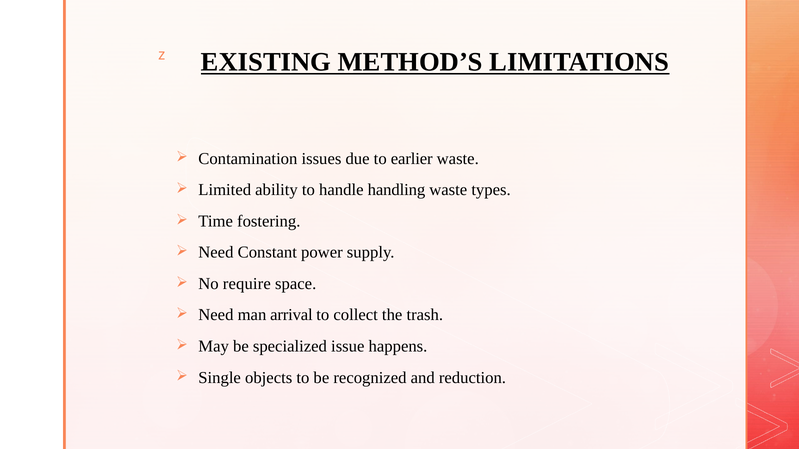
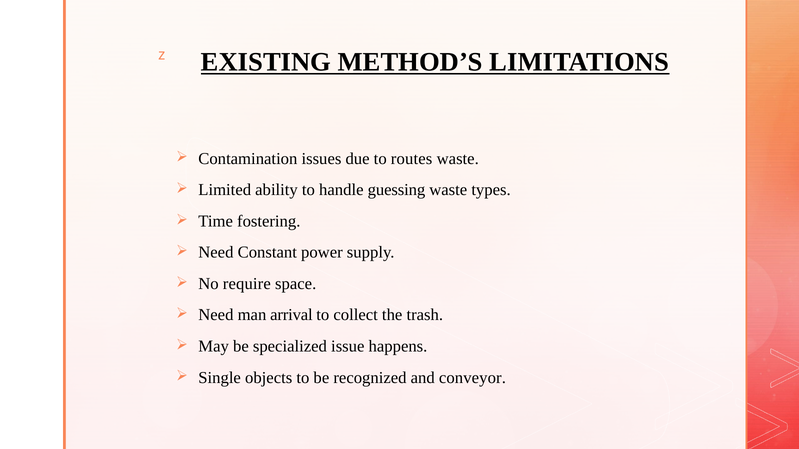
earlier: earlier -> routes (412, 159)
handling: handling -> guessing (396, 190)
reduction: reduction -> conveyor (472, 378)
